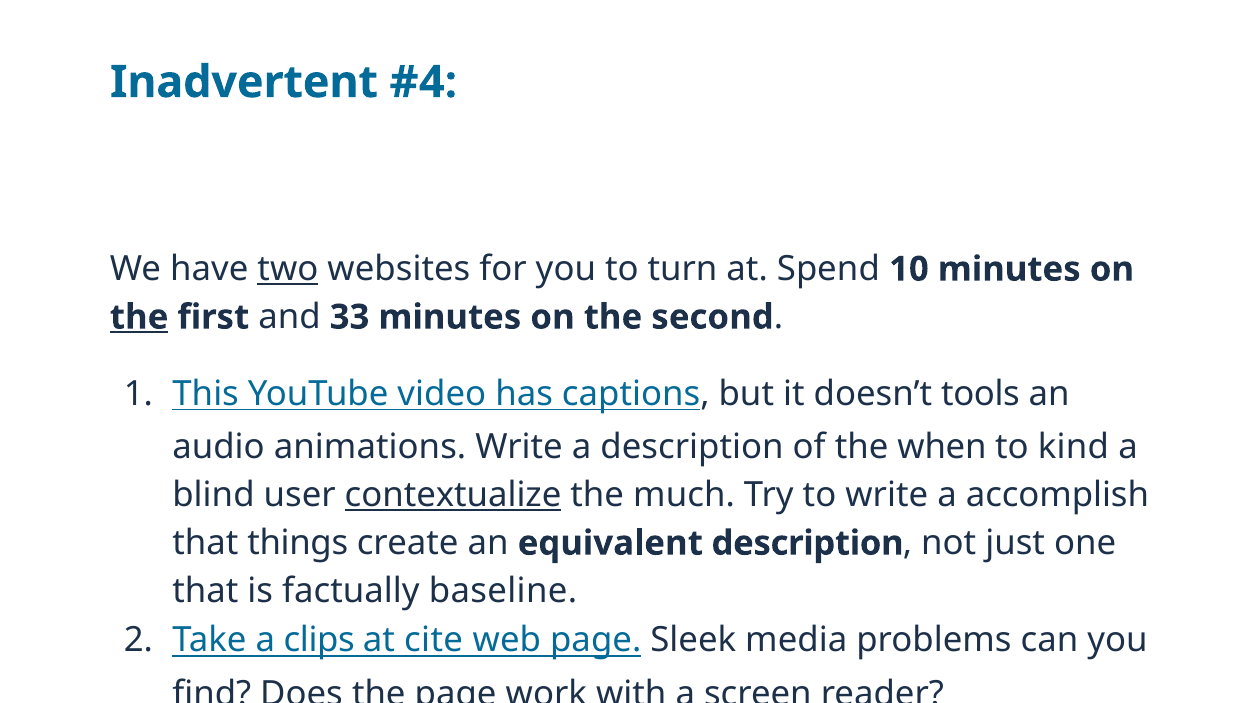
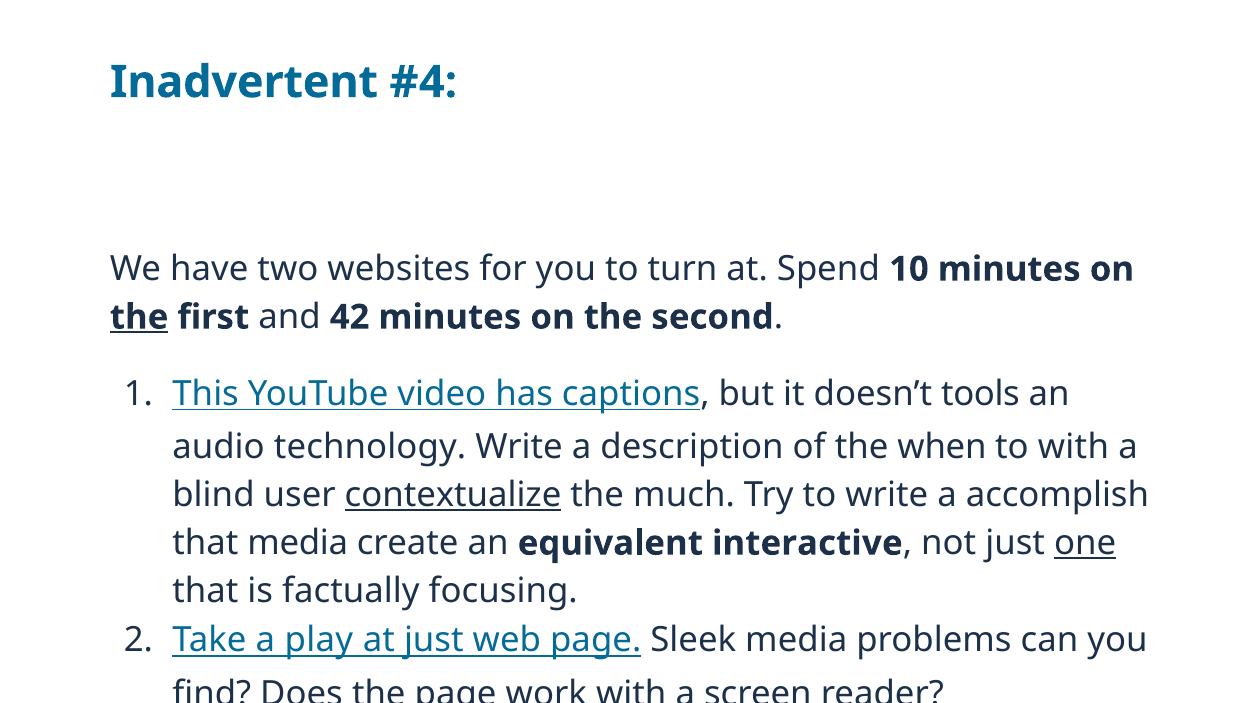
two underline: present -> none (288, 269)
33: 33 -> 42 (350, 317)
animations: animations -> technology (370, 447)
to kind: kind -> with (1073, 447)
that things: things -> media (298, 543)
equivalent description: description -> interactive (807, 543)
one underline: none -> present (1085, 543)
baseline: baseline -> focusing (503, 591)
clips: clips -> play (319, 640)
at cite: cite -> just (434, 640)
